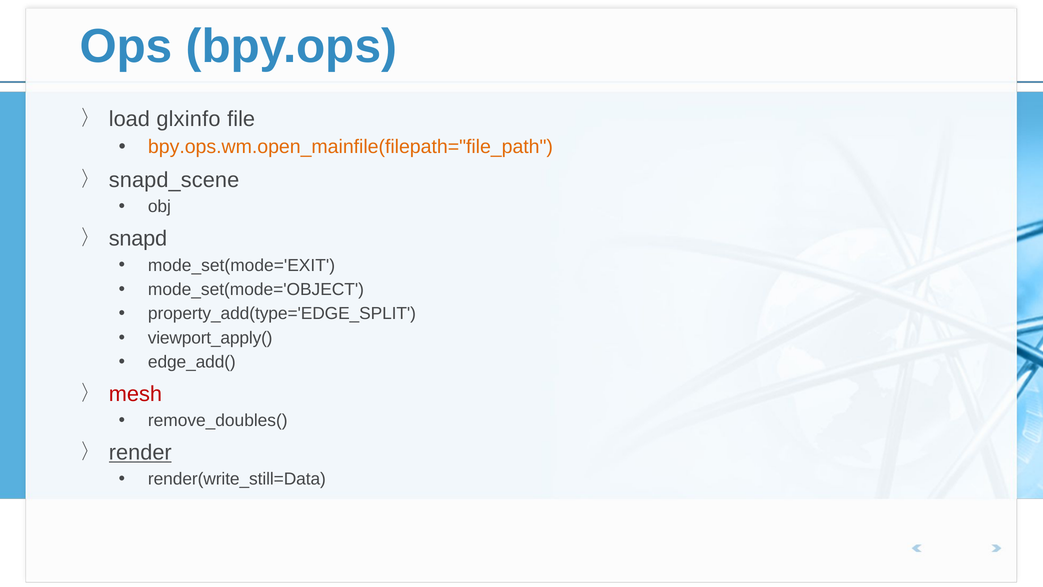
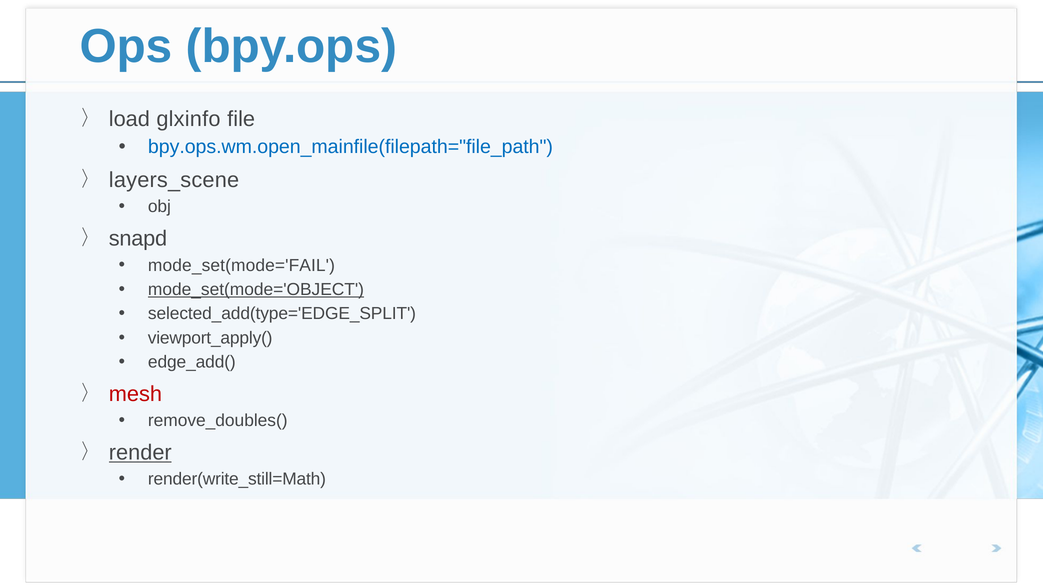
bpy.ops.wm.open_mainfile(filepath="file_path colour: orange -> blue (350, 147)
snapd_scene: snapd_scene -> layers_scene (174, 180)
mode_set(mode='EXIT: mode_set(mode='EXIT -> mode_set(mode='FAIL (241, 265)
mode_set(mode='OBJECT underline: none -> present (256, 289)
property_add(type='EDGE_SPLIT: property_add(type='EDGE_SPLIT -> selected_add(type='EDGE_SPLIT (282, 313)
render(write_still=Data: render(write_still=Data -> render(write_still=Math (237, 479)
